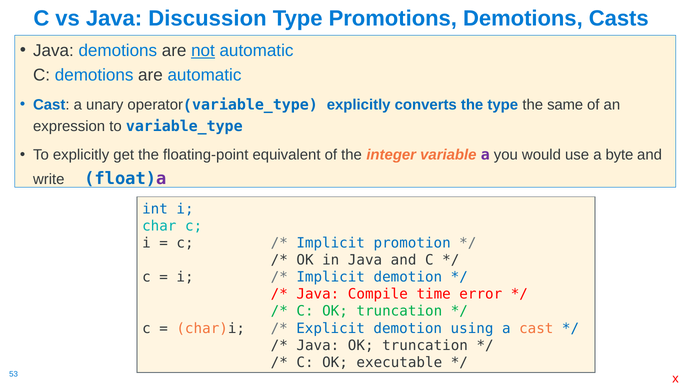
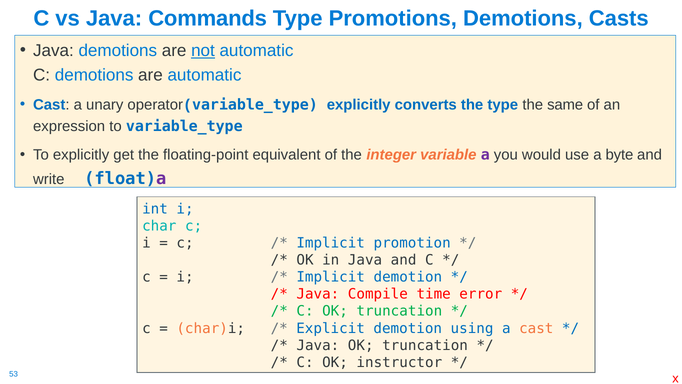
Discussion: Discussion -> Commands (208, 19)
executable: executable -> instructor (399, 362)
